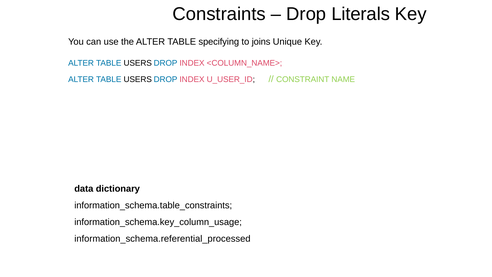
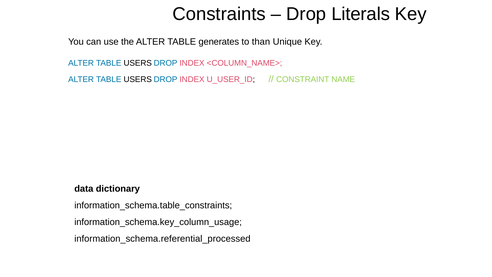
specifying: specifying -> generates (219, 42)
joins: joins -> than (261, 42)
